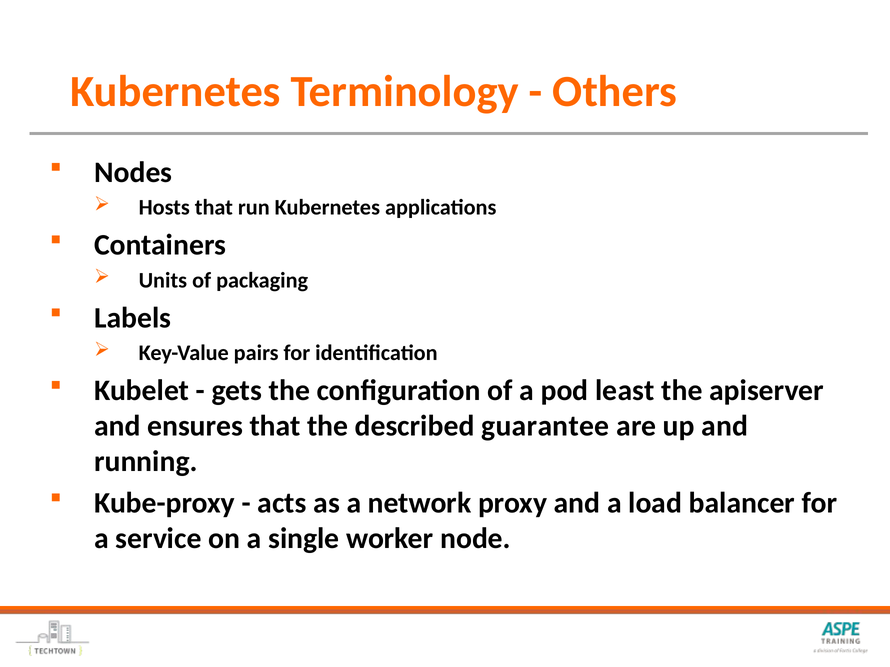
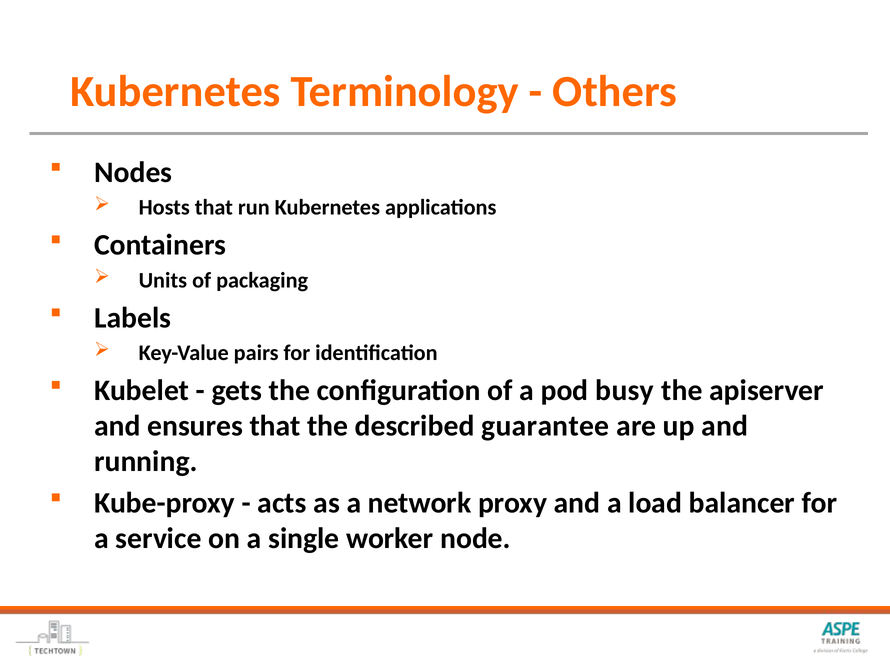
least: least -> busy (625, 391)
